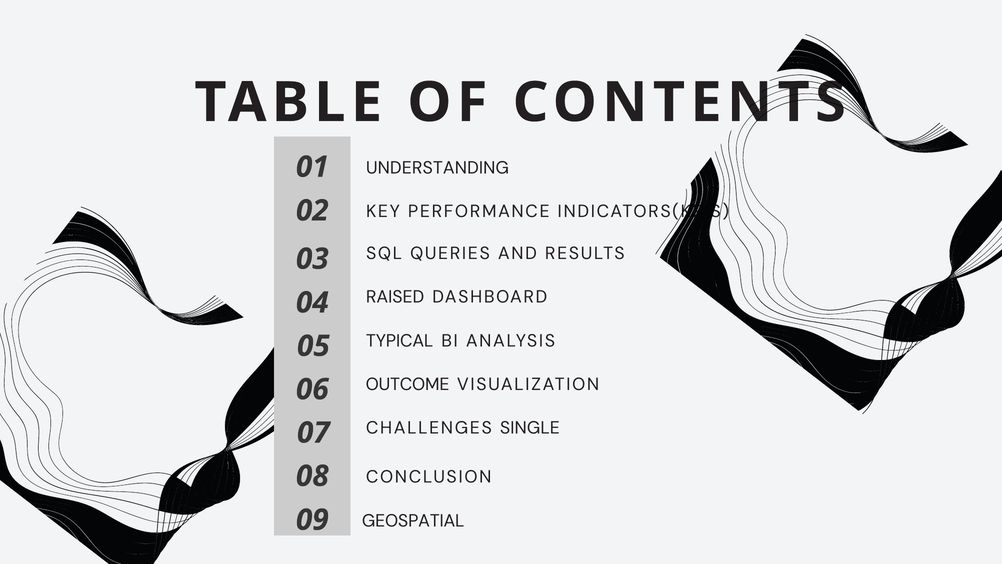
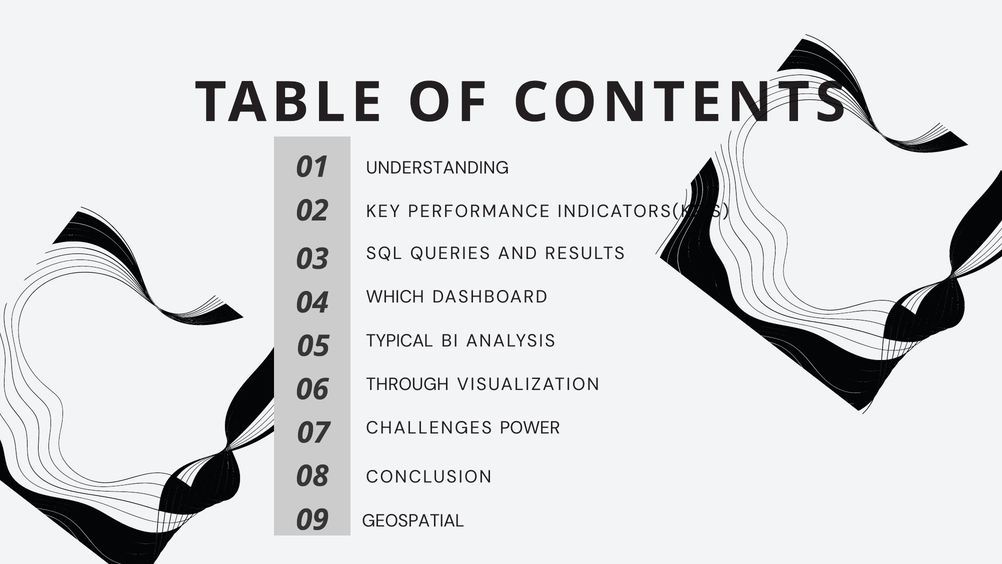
RAISED: RAISED -> WHICH (395, 297)
OUTCOME: OUTCOME -> THROUGH (407, 384)
SINGLE: SINGLE -> POWER (530, 428)
